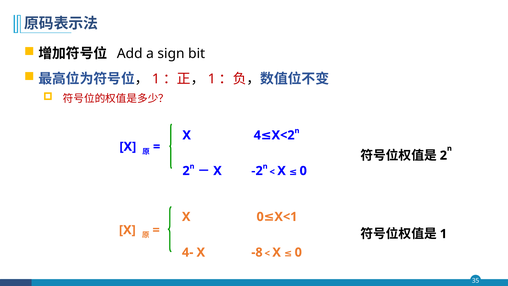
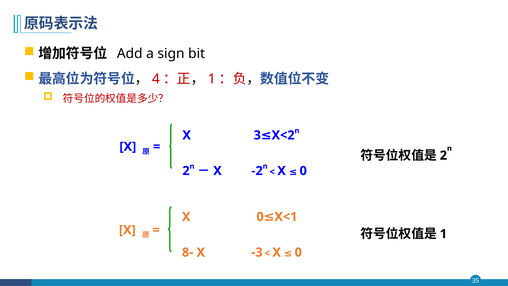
1: 1 -> 4 (156, 79)
4: 4 -> 3 (257, 135)
4-: 4- -> 8- (188, 252)
-8: -8 -> -3 (257, 252)
